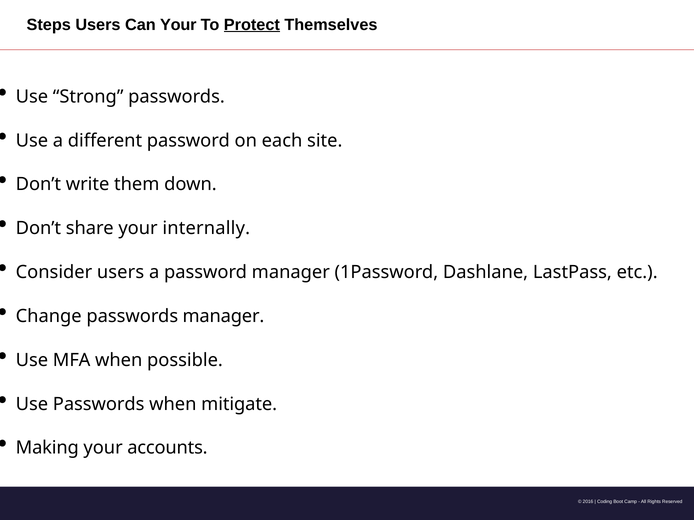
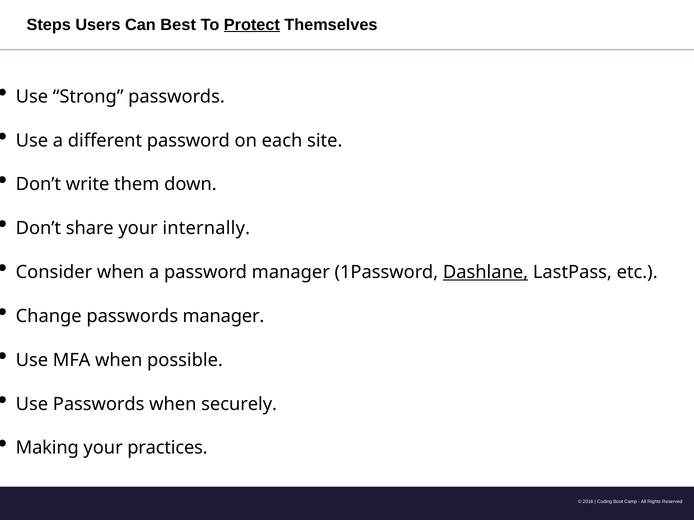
Can Your: Your -> Best (178, 25)
Consider users: users -> when (121, 273)
Dashlane underline: none -> present (486, 273)
mitigate: mitigate -> securely (239, 404)
accounts: accounts -> practices (167, 448)
